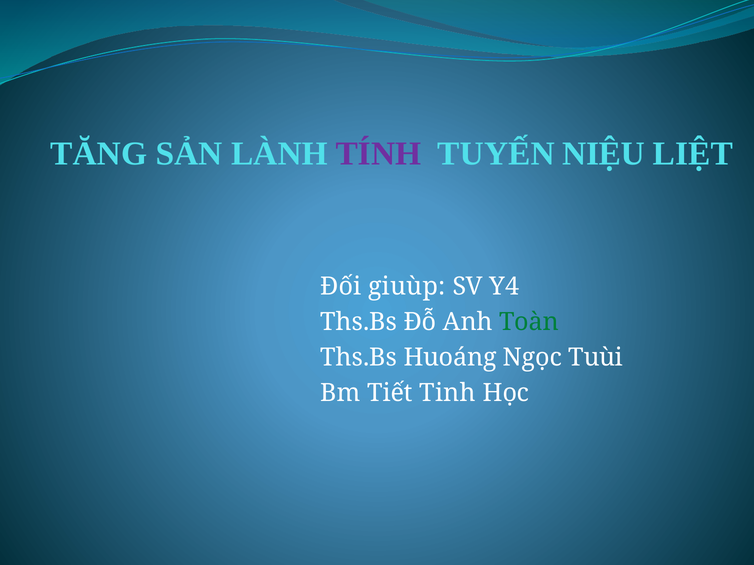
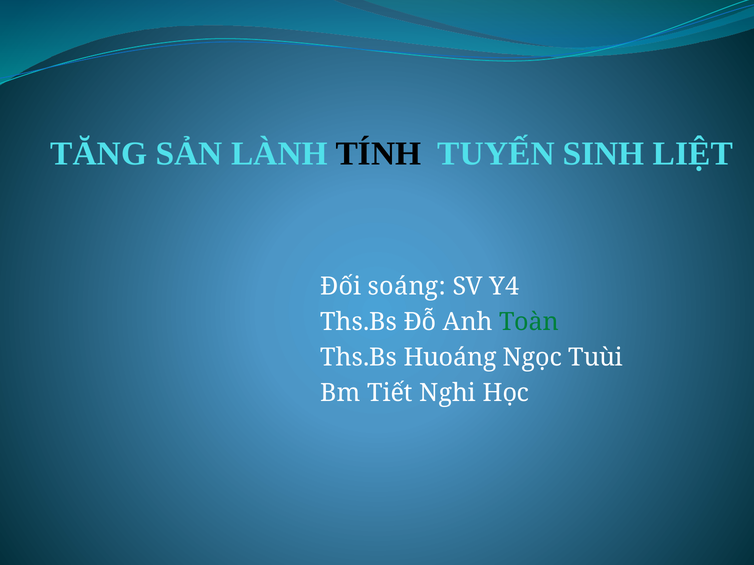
TÍNH colour: purple -> black (378, 154)
NIỆU: NIỆU -> SINH (604, 154)
giuùp: giuùp -> soáng (407, 287)
Tinh: Tinh -> Nghi (448, 394)
